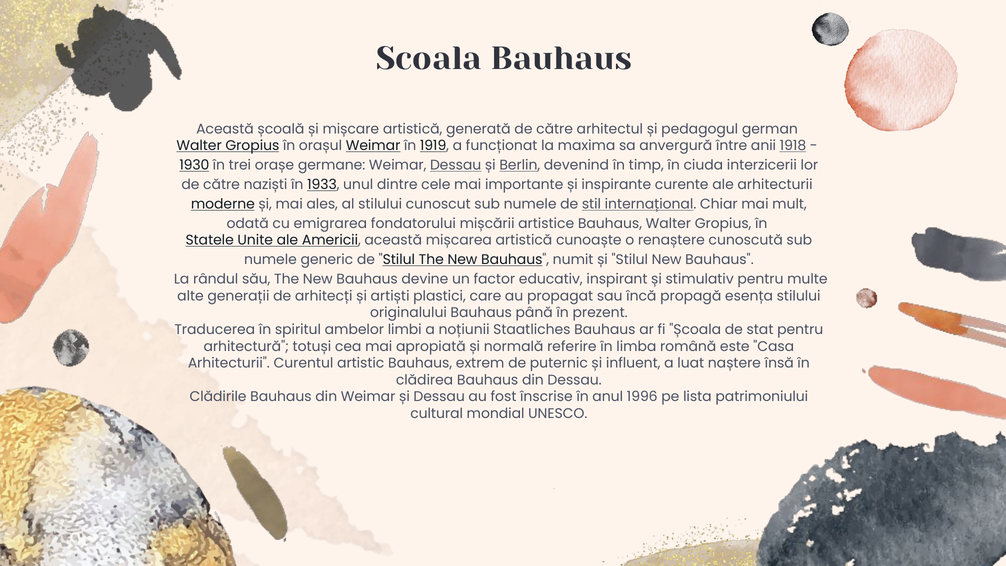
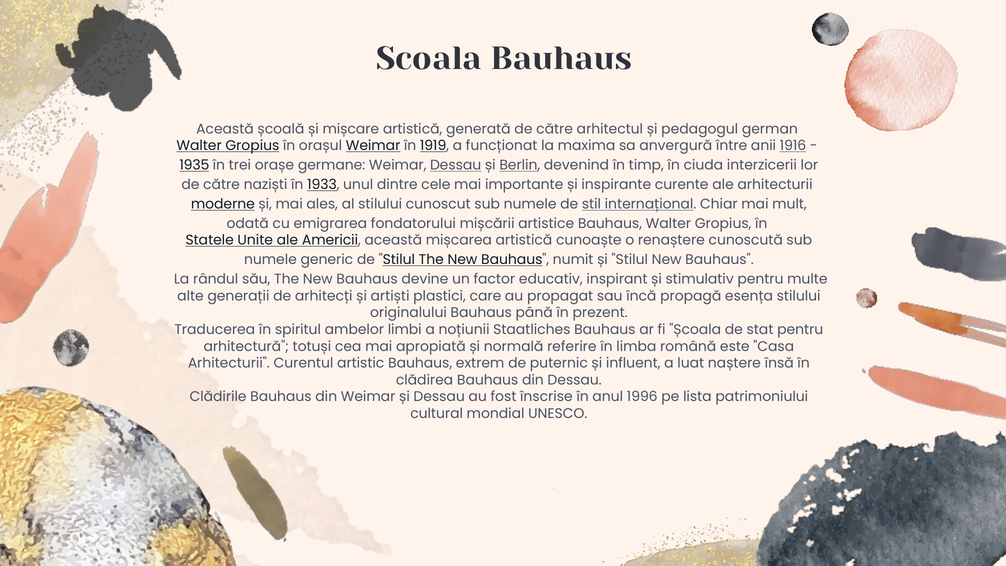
1918: 1918 -> 1916 (793, 146)
1930: 1930 -> 1935 (194, 165)
